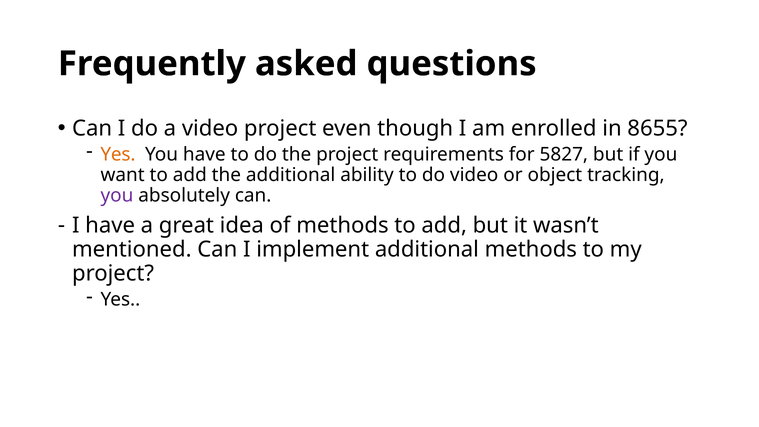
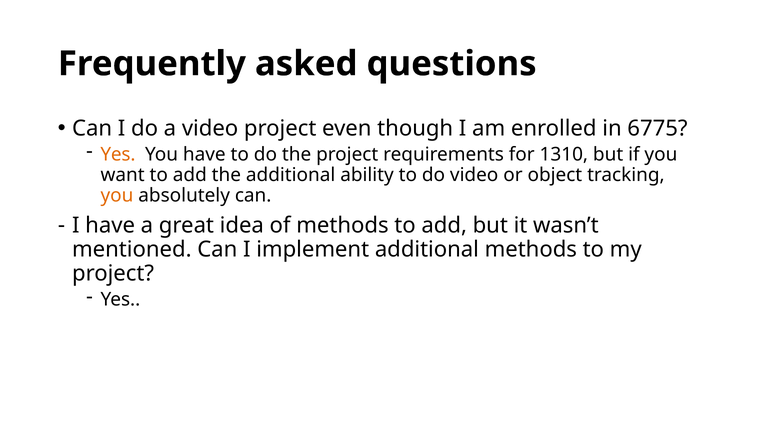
8655: 8655 -> 6775 (657, 128)
5827: 5827 -> 1310 (564, 154)
you colour: purple -> orange (117, 195)
